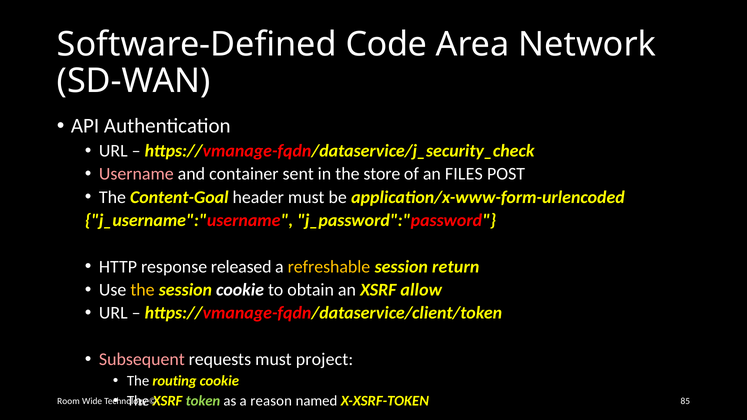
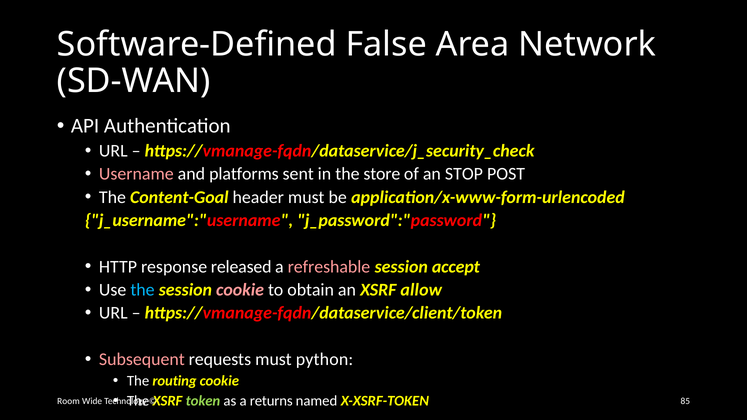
Code: Code -> False (386, 44)
container: container -> platforms (244, 174)
FILES: FILES -> STOP (464, 174)
refreshable colour: yellow -> pink (329, 267)
return: return -> accept (456, 267)
the colour: yellow -> light blue (143, 290)
cookie colour: white -> pink (240, 290)
project: project -> python (324, 360)
reason: reason -> returns (271, 401)
